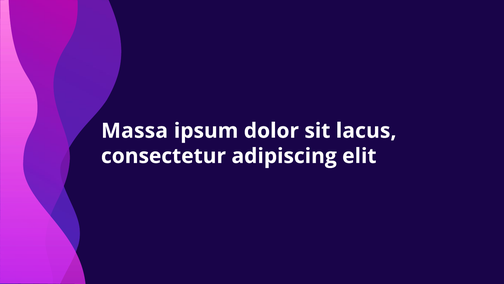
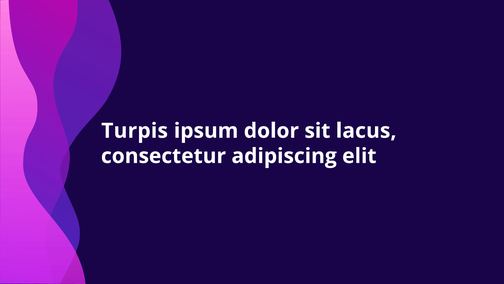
Massa: Massa -> Turpis (135, 131)
